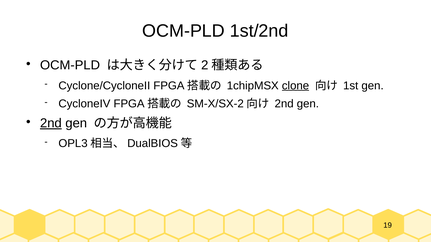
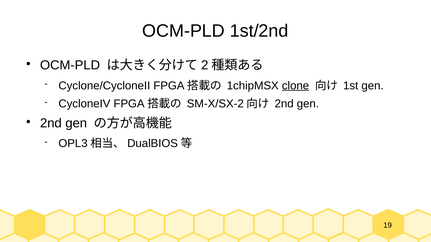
2nd underline: present -> none (51, 123)
